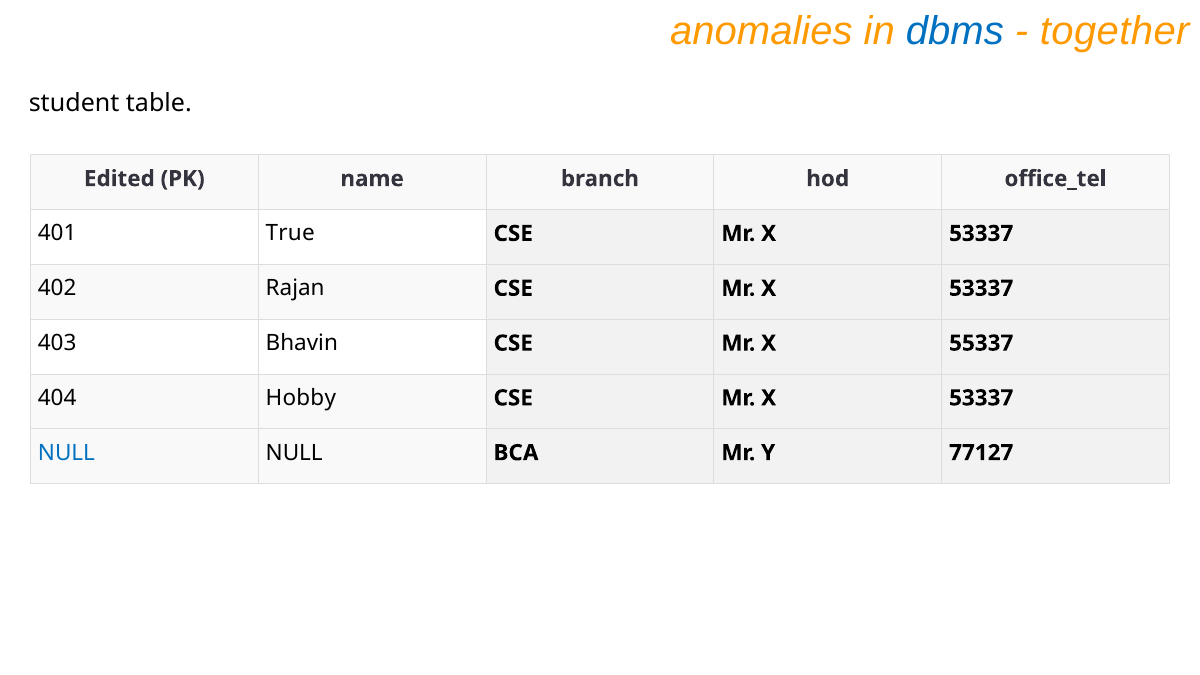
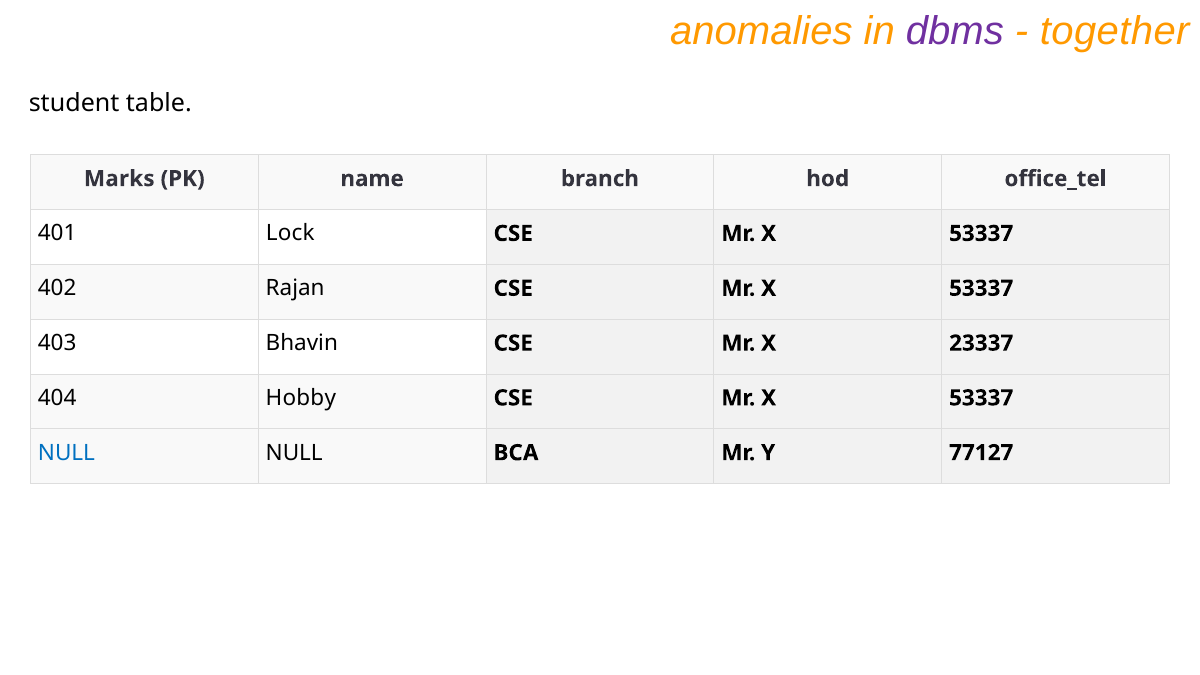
dbms colour: blue -> purple (955, 31)
Edited: Edited -> Marks (119, 179)
True: True -> Lock (290, 234)
55337: 55337 -> 23337 (981, 343)
